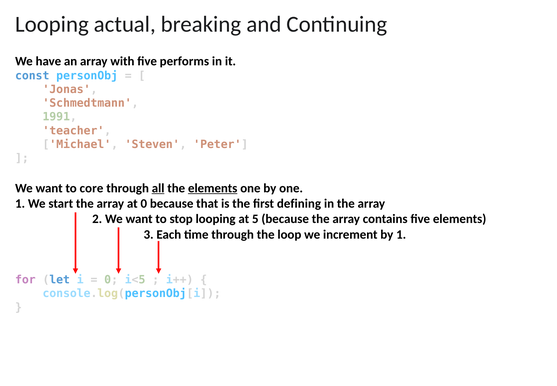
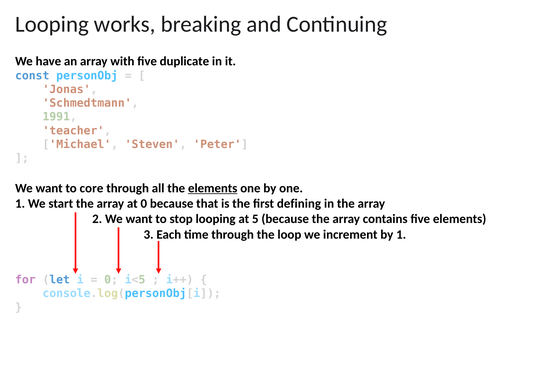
actual: actual -> works (125, 24)
performs: performs -> duplicate (184, 61)
all underline: present -> none (158, 188)
